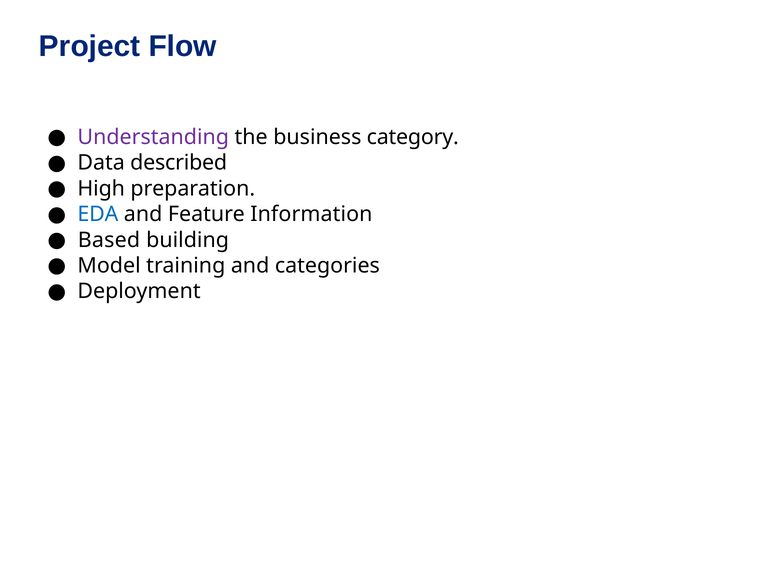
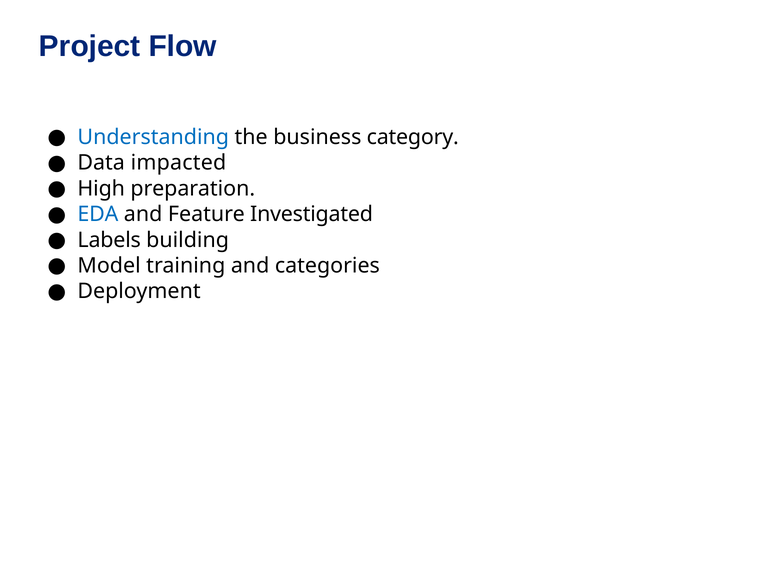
Understanding colour: purple -> blue (153, 137)
described: described -> impacted (178, 163)
Information: Information -> Investigated (312, 214)
Based: Based -> Labels (109, 240)
